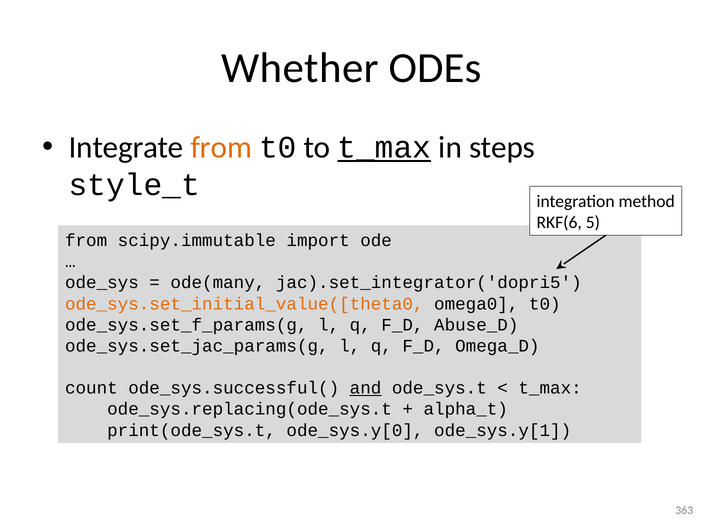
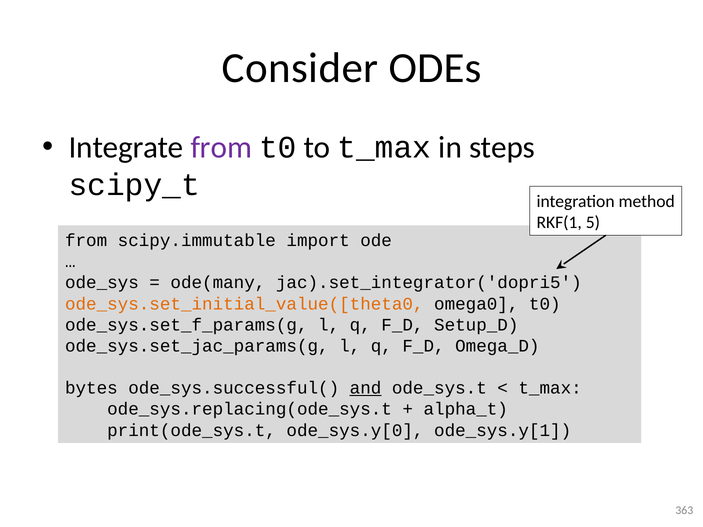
Whether: Whether -> Consider (300, 68)
from colour: orange -> purple (221, 147)
t_max underline: present -> none (384, 147)
style_t: style_t -> scipy_t (134, 185)
RKF(6: RKF(6 -> RKF(1 (559, 223)
Abuse_D: Abuse_D -> Setup_D (476, 325)
count: count -> bytes (91, 388)
